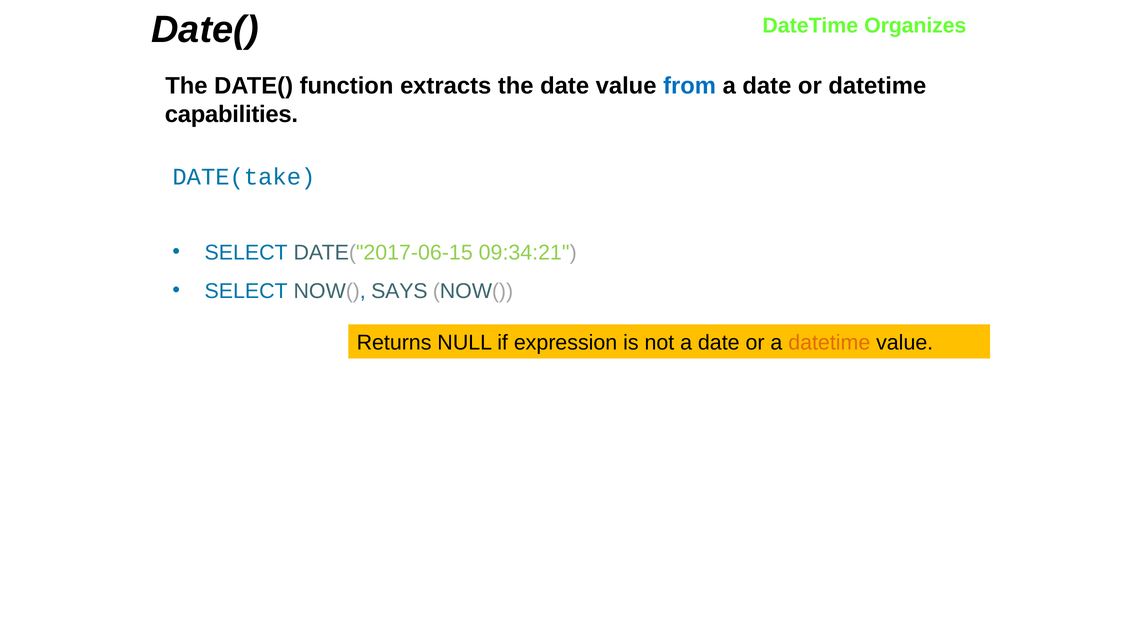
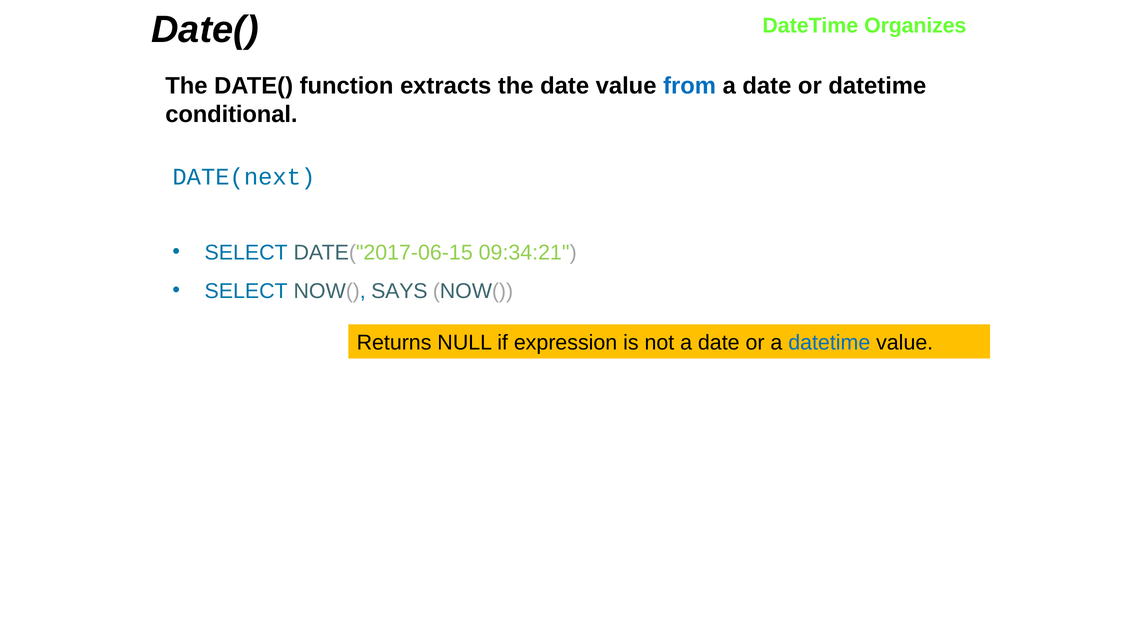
capabilities: capabilities -> conditional (231, 114)
DATE(take: DATE(take -> DATE(next (244, 177)
datetime colour: orange -> blue (829, 343)
